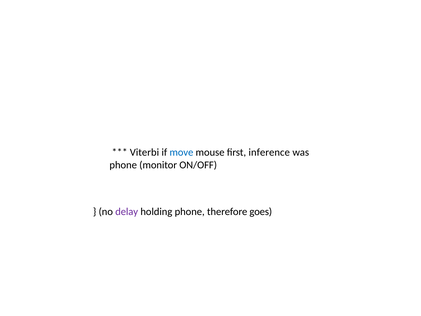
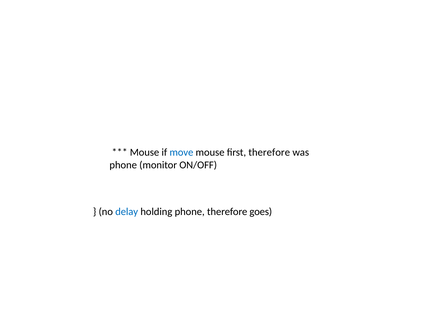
Viterbi: Viterbi -> Mouse (145, 152)
first inference: inference -> therefore (269, 152)
delay colour: purple -> blue (127, 211)
